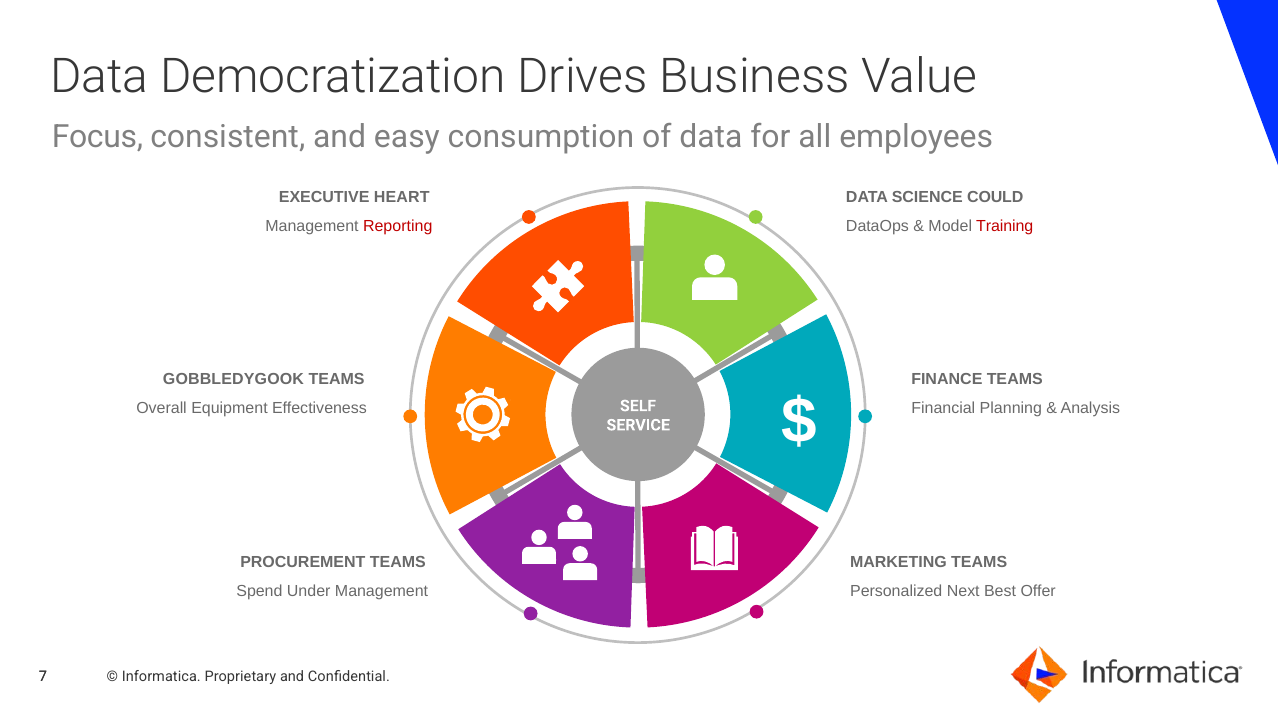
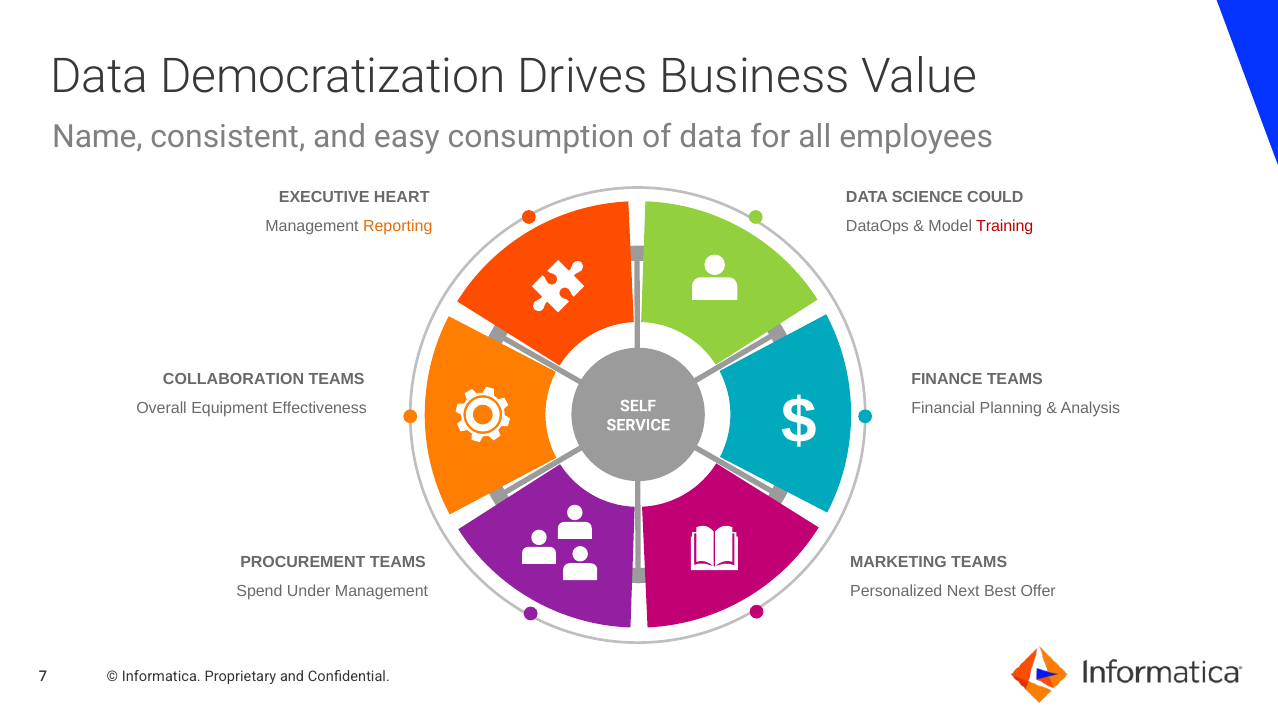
Focus: Focus -> Name (97, 137)
Reporting colour: red -> orange (398, 227)
GOBBLEDYGOOK: GOBBLEDYGOOK -> COLLABORATION (234, 380)
